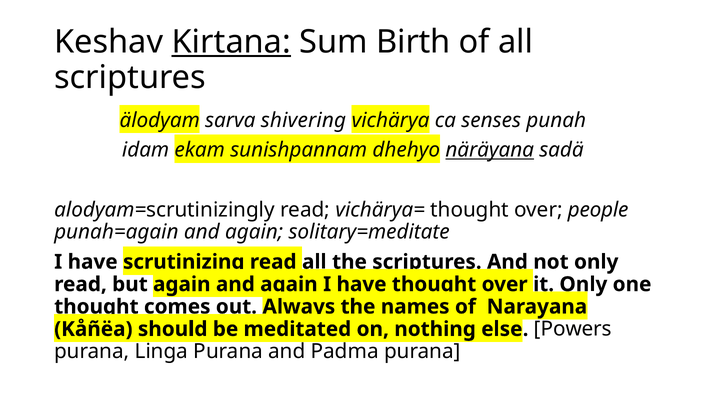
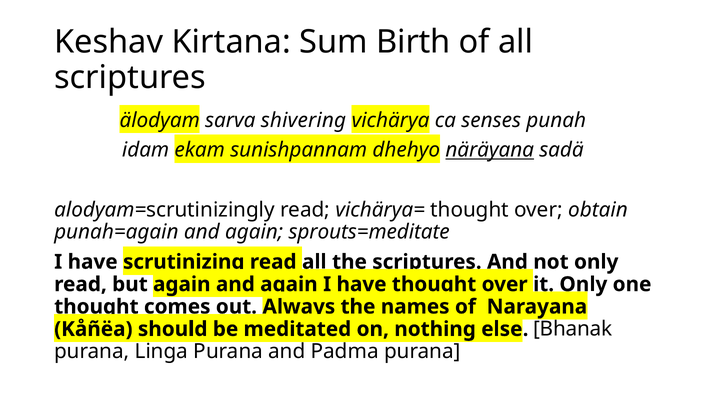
Kirtana underline: present -> none (231, 42)
people: people -> obtain (598, 210)
solitary=meditate: solitary=meditate -> sprouts=meditate (369, 232)
Powers: Powers -> Bhanak (573, 329)
